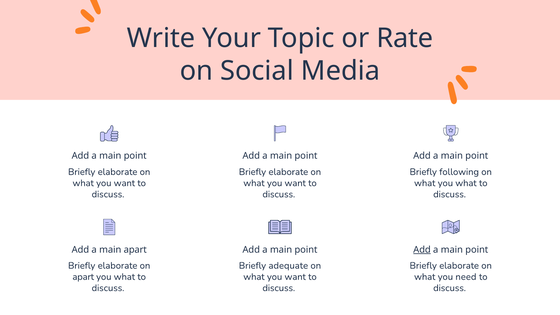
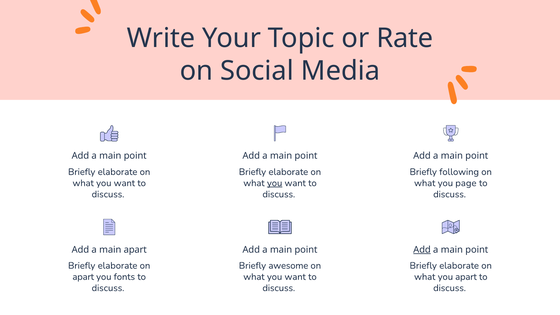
you underline: none -> present (275, 183)
what you what: what -> page (466, 183)
adequate: adequate -> awesome (288, 266)
what: what -> fonts (124, 277)
you need: need -> apart (466, 277)
